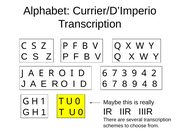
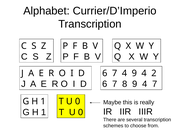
7 3: 3 -> 4 (124, 73)
4 8: 8 -> 7 (155, 84)
